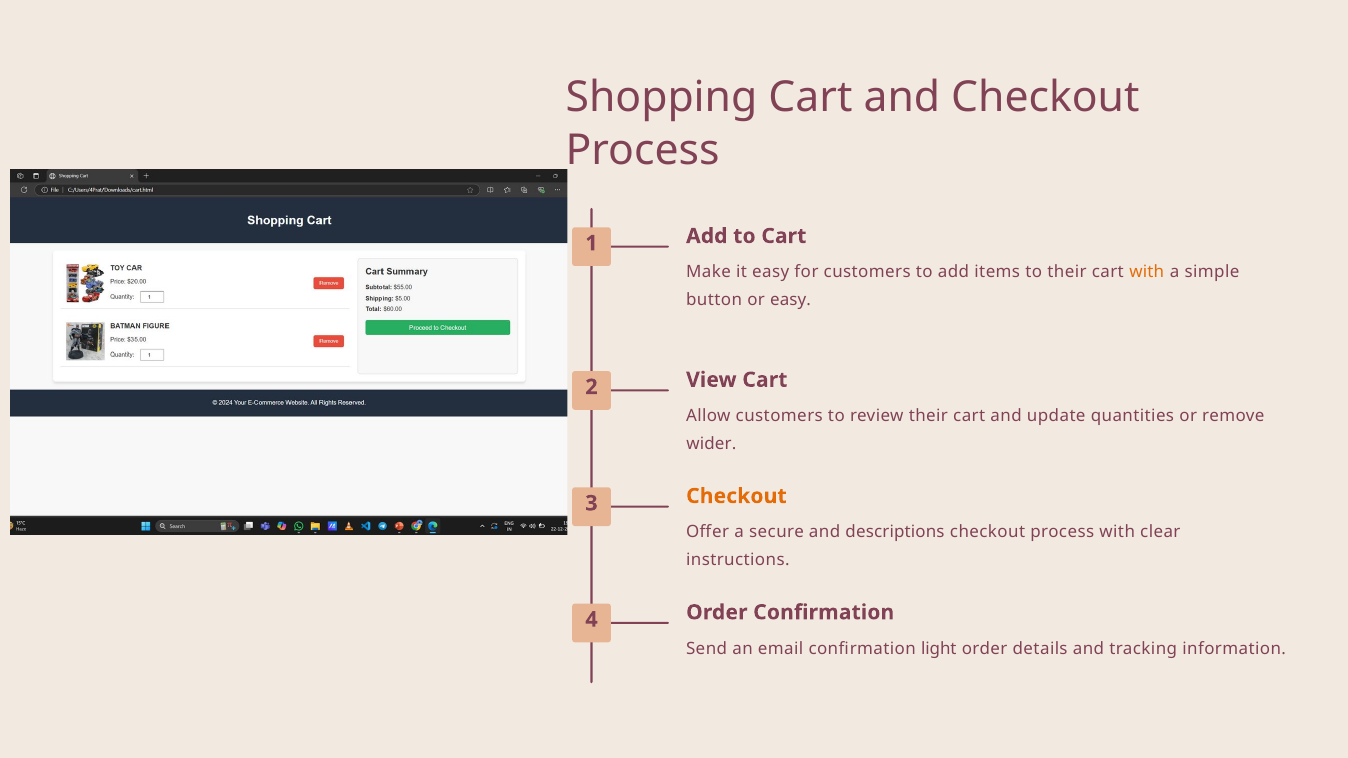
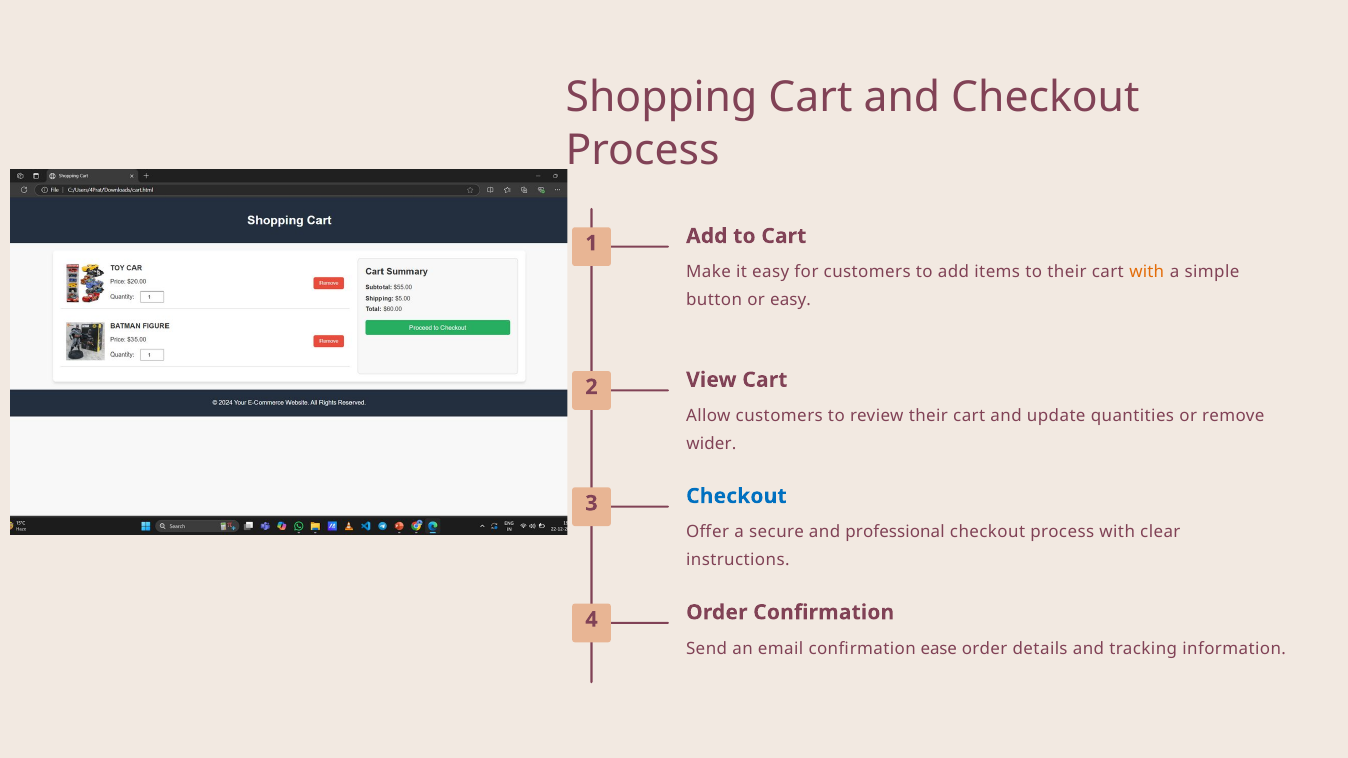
Checkout colour: orange -> blue (736, 496)
descriptions: descriptions -> professional (895, 533)
light: light -> ease (939, 649)
